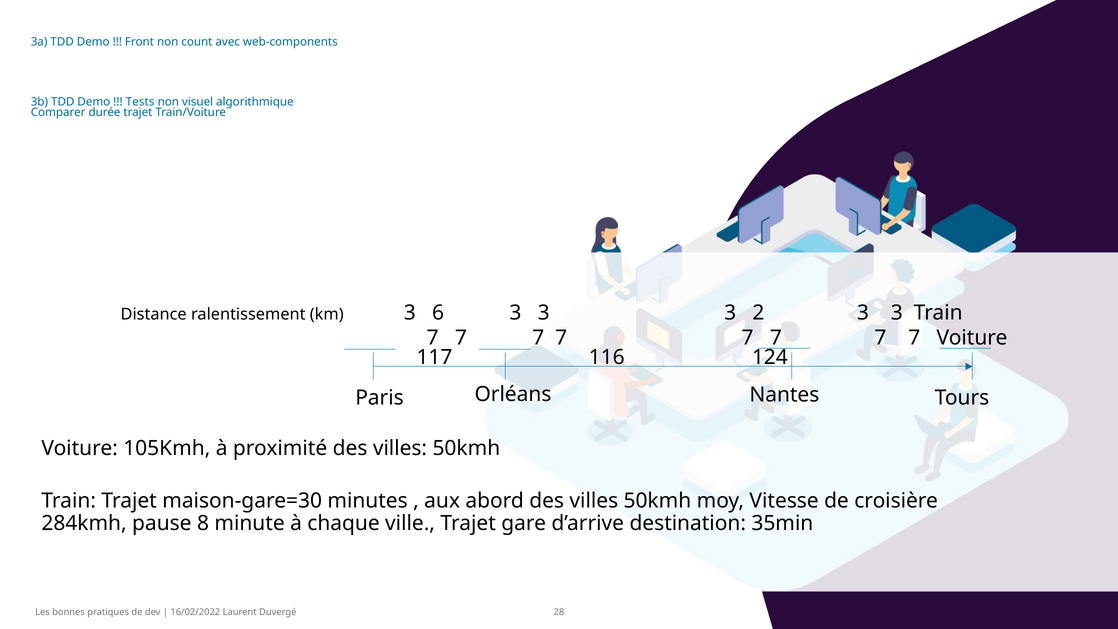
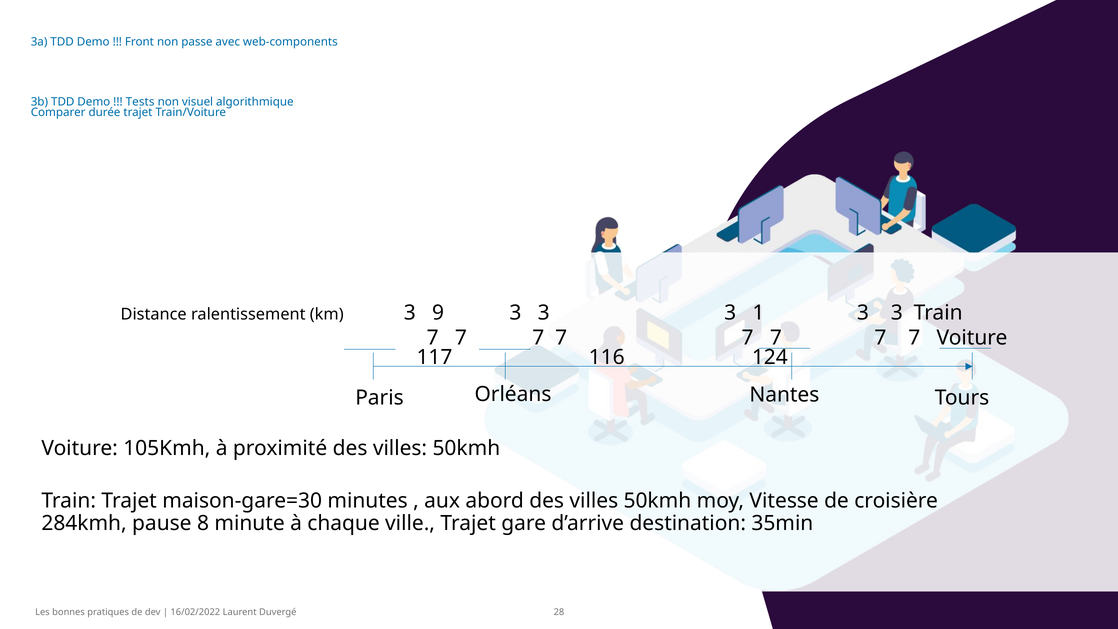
count: count -> passe (197, 42)
6: 6 -> 9 (438, 313)
2: 2 -> 1 (758, 313)
